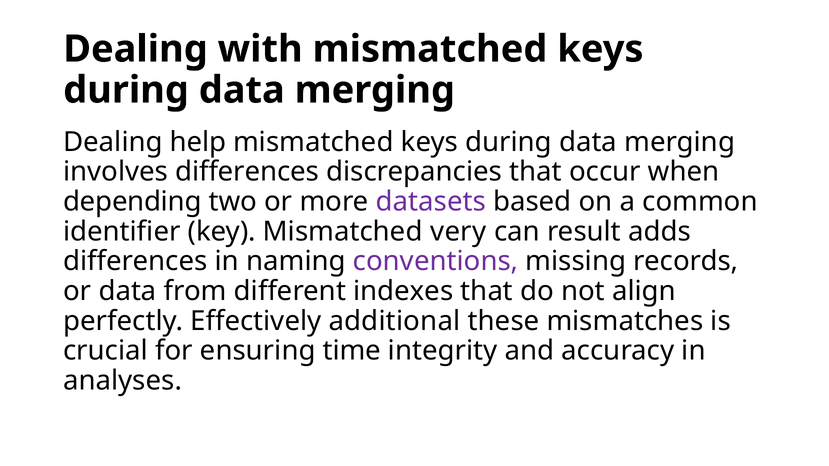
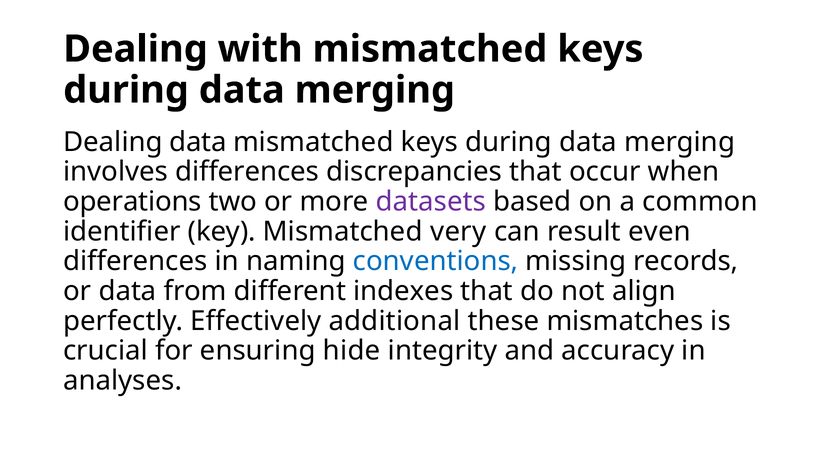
Dealing help: help -> data (198, 142)
depending: depending -> operations (132, 202)
adds: adds -> even (660, 232)
conventions colour: purple -> blue (436, 261)
time: time -> hide (352, 351)
